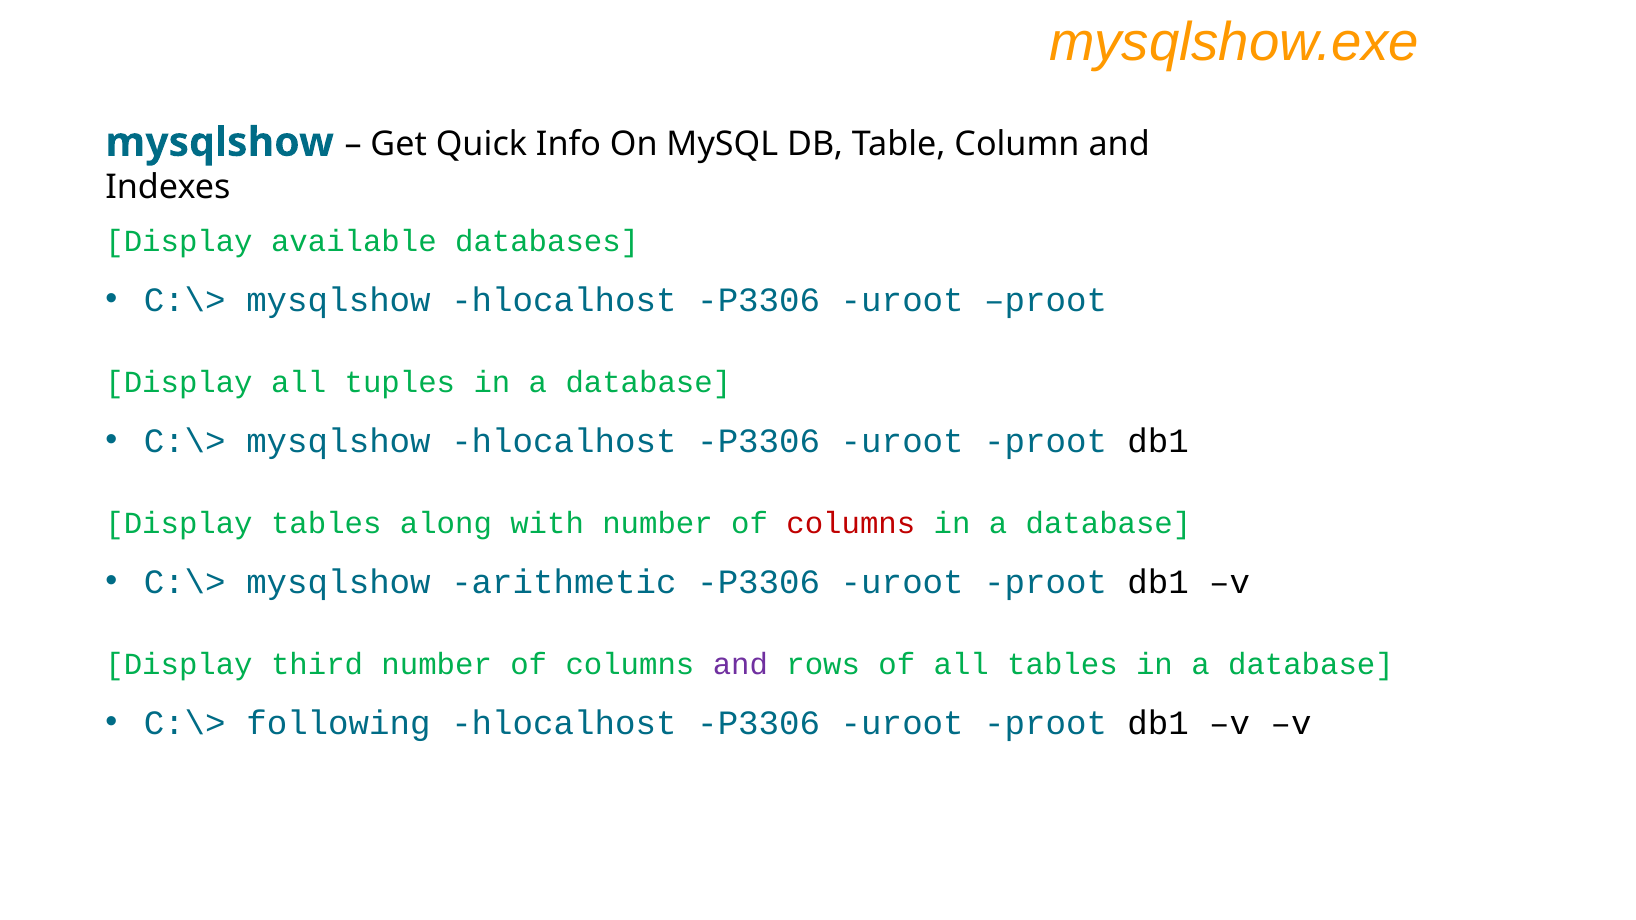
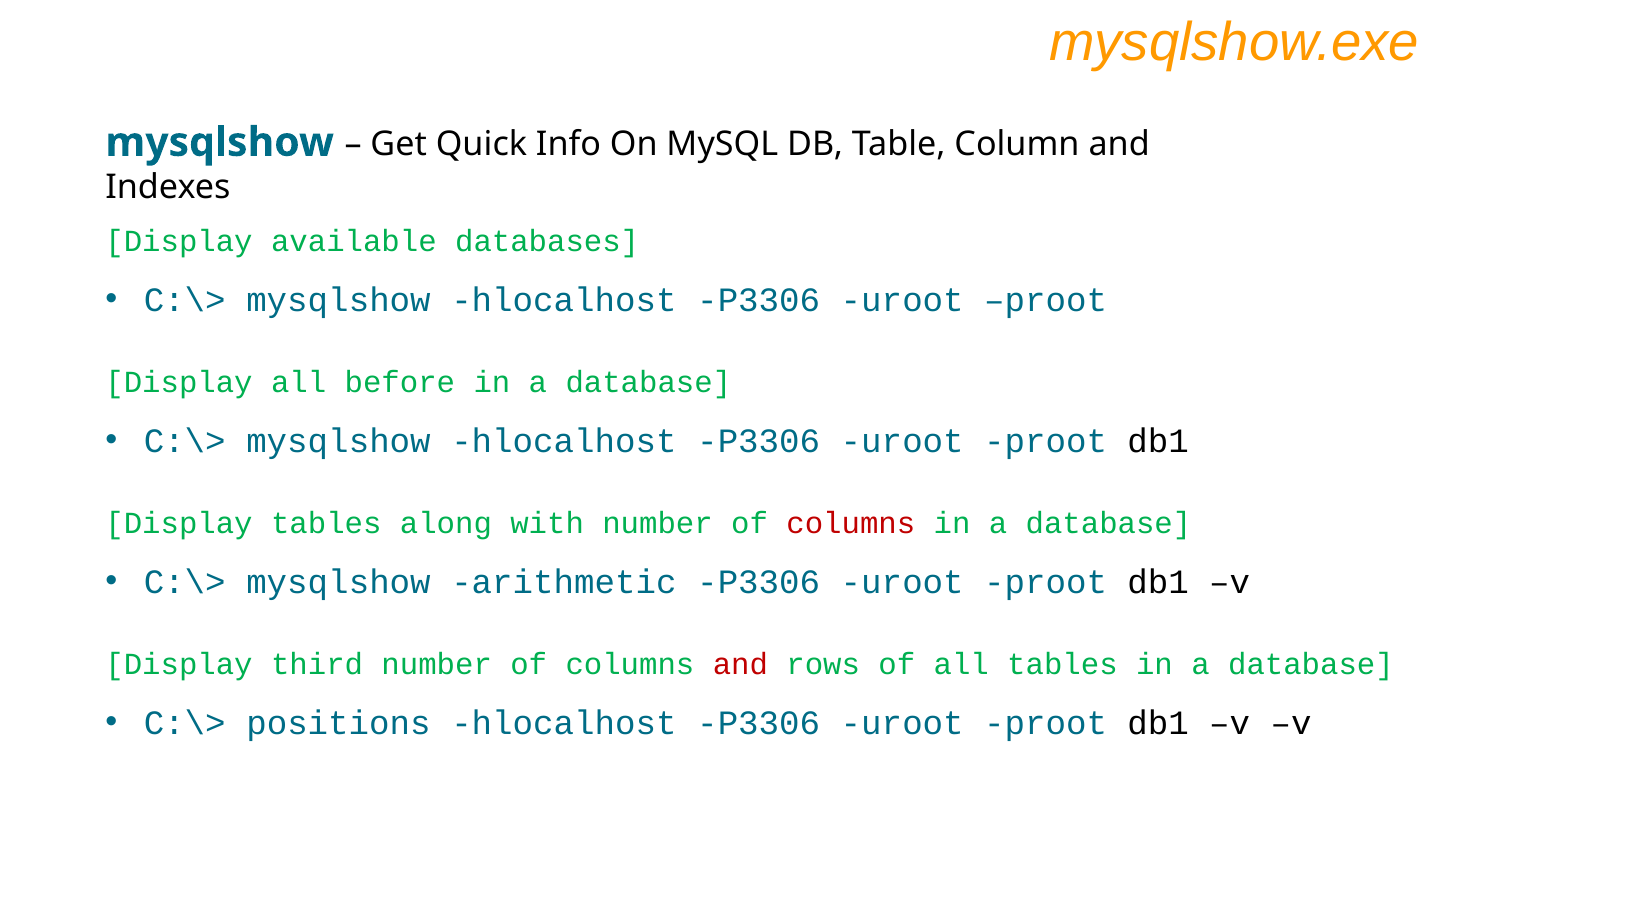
tuples: tuples -> before (400, 382)
and colour: purple -> red (740, 664)
following: following -> positions (338, 724)
